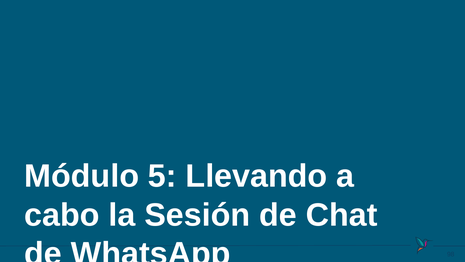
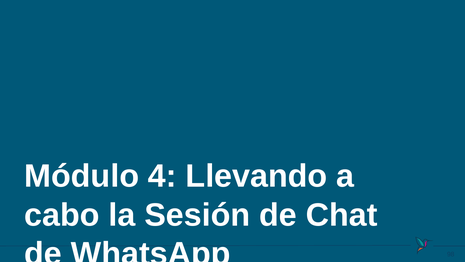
5: 5 -> 4 (162, 176)
